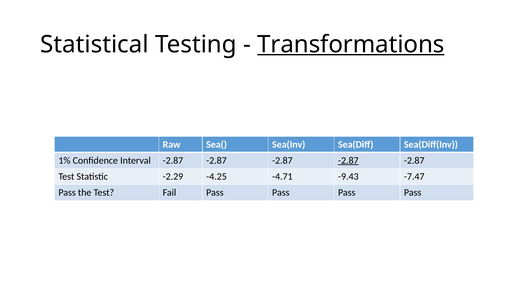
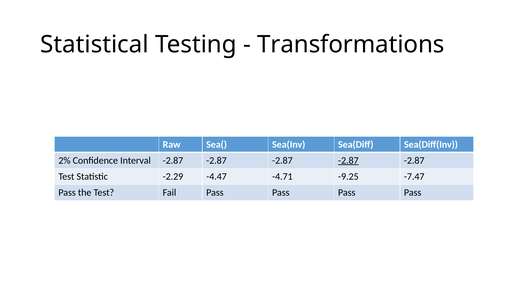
Transformations underline: present -> none (351, 44)
1%: 1% -> 2% (64, 160)
-4.25: -4.25 -> -4.47 (217, 177)
-9.43: -9.43 -> -9.25 (348, 177)
